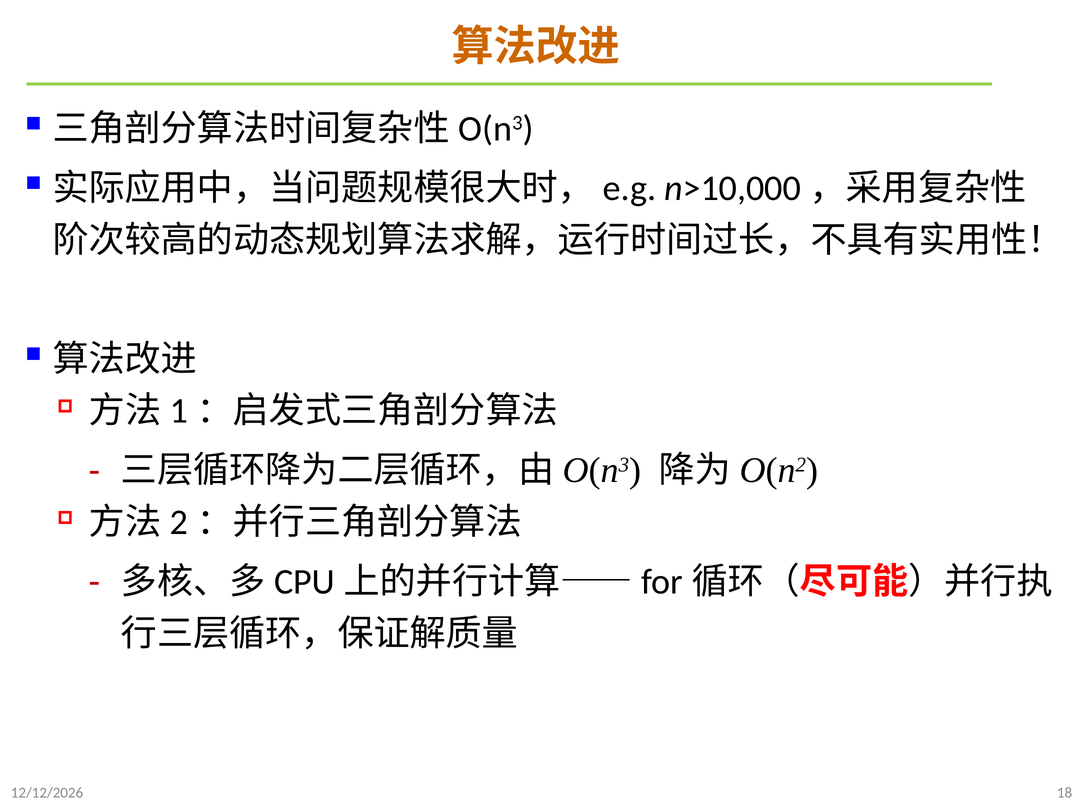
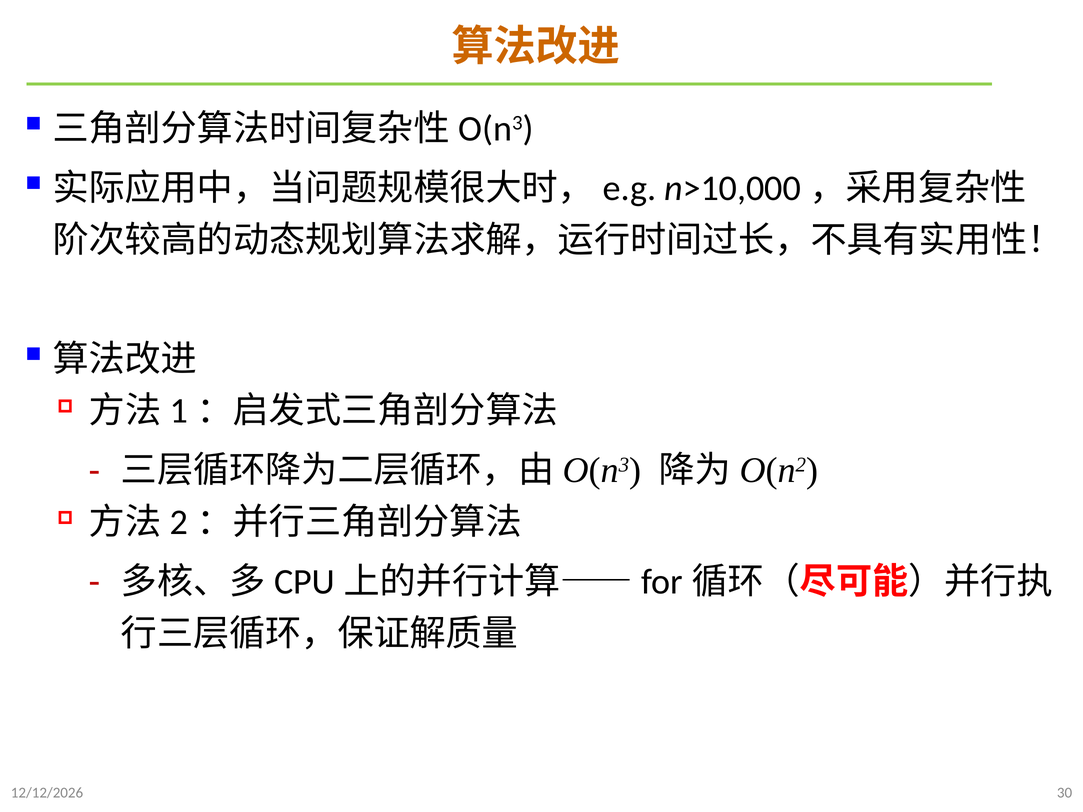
18: 18 -> 30 (1065, 793)
